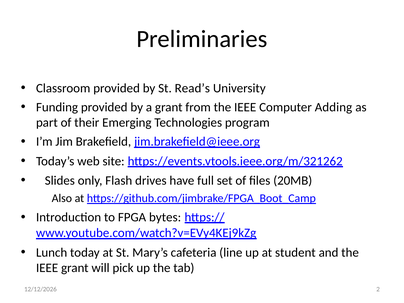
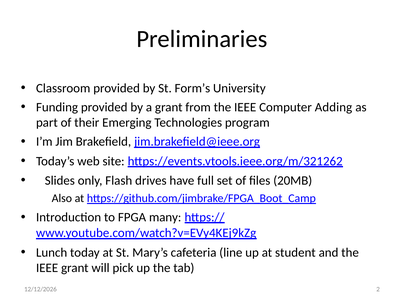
Read’s: Read’s -> Form’s (192, 88)
bytes: bytes -> many (165, 217)
